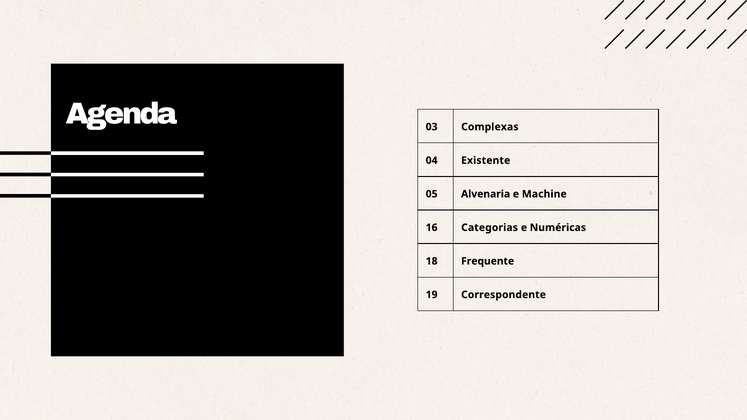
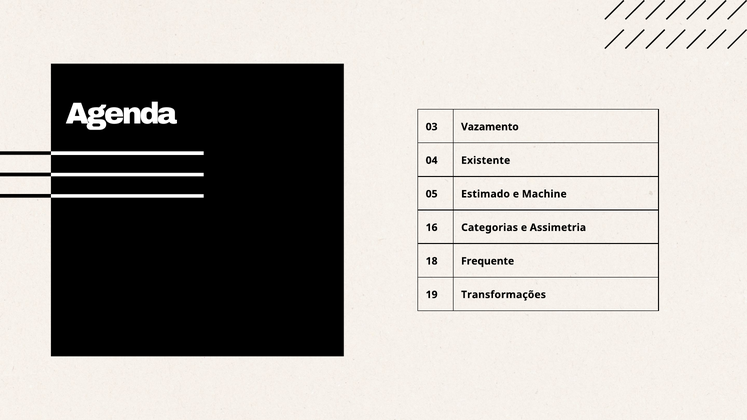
Complexas: Complexas -> Vazamento (490, 127)
Alvenaria: Alvenaria -> Estimado (486, 194)
Numéricas: Numéricas -> Assimetria (558, 228)
Correspondente: Correspondente -> Transformações (503, 295)
